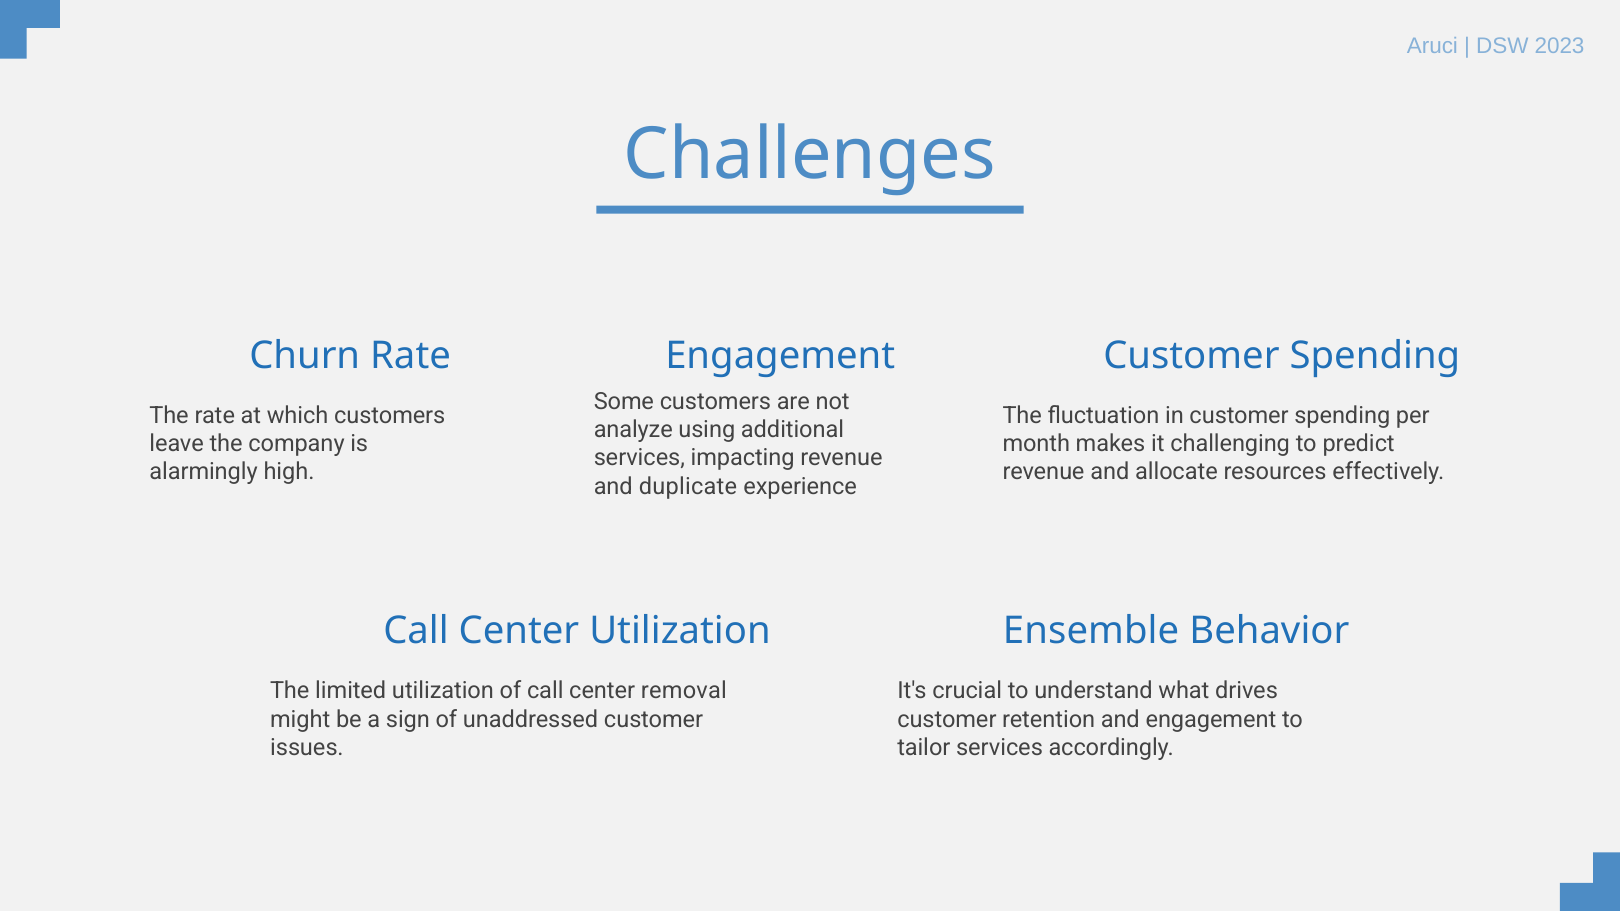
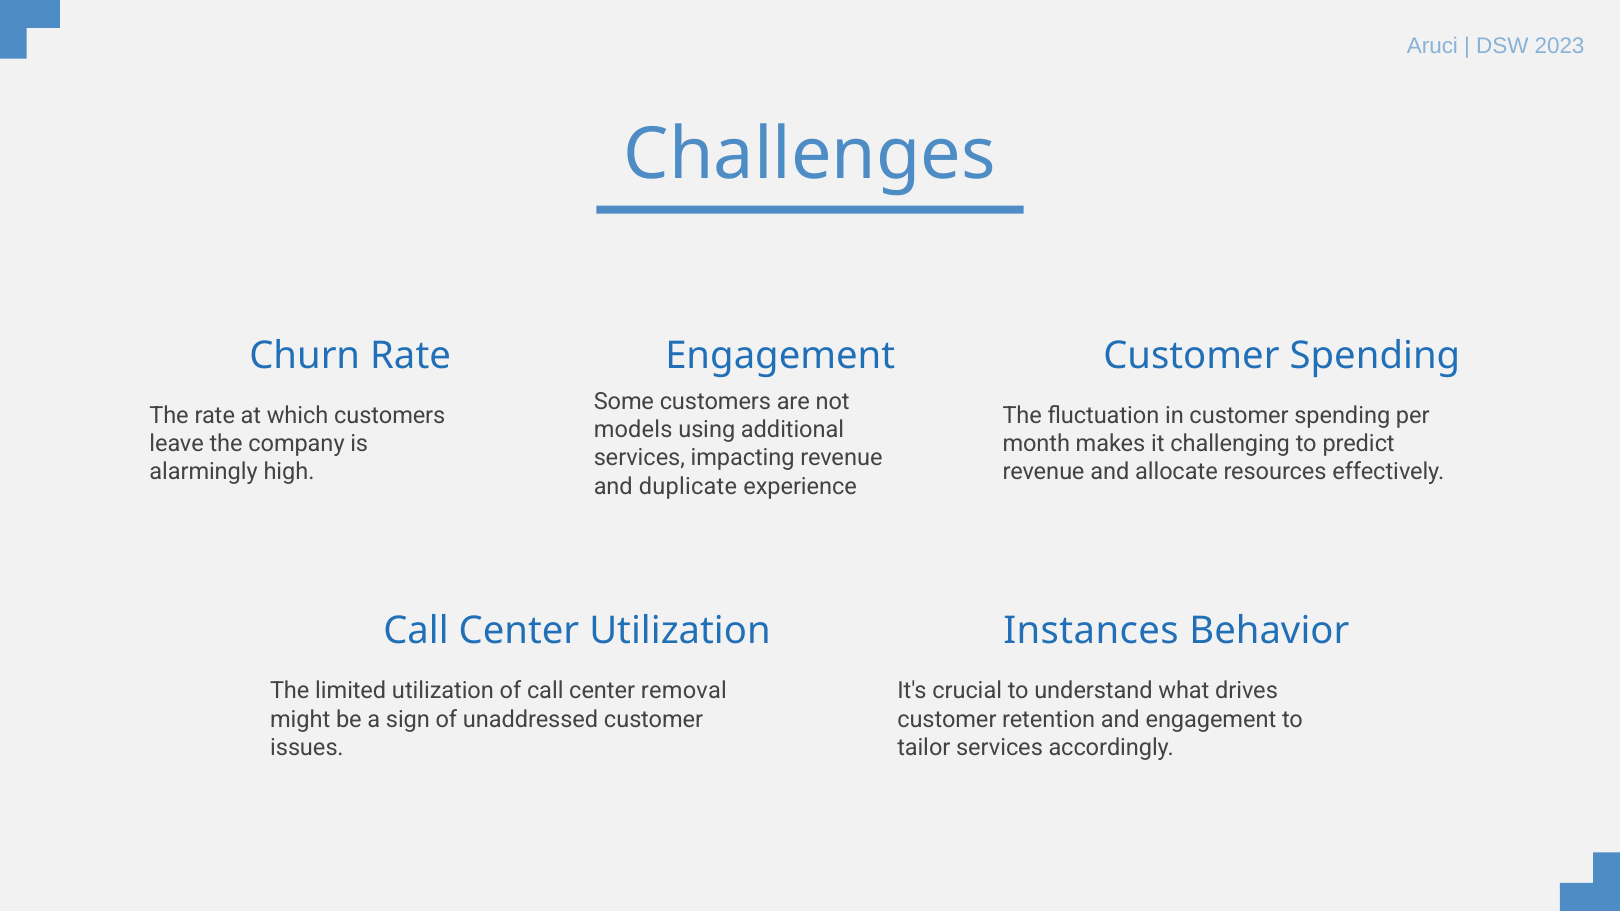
analyze: analyze -> models (633, 430)
Ensemble: Ensemble -> Instances (1091, 631)
